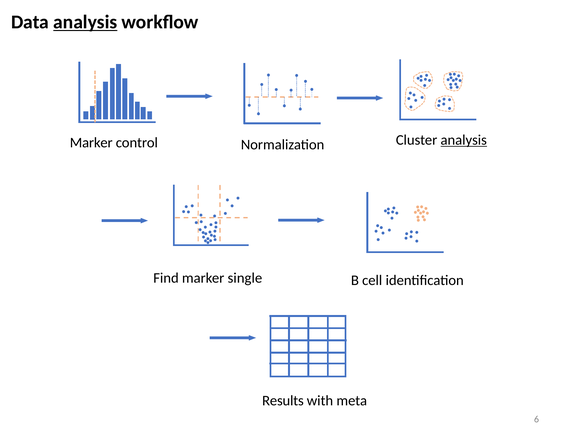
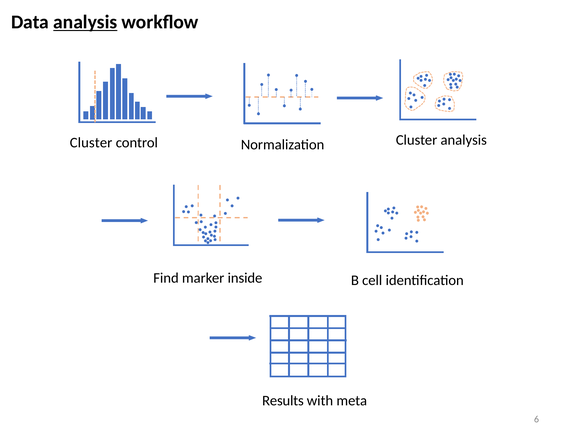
Marker: Marker -> Cluster (91, 143)
analysis underline: present -> none (464, 140)
single: single -> inside (245, 278)
